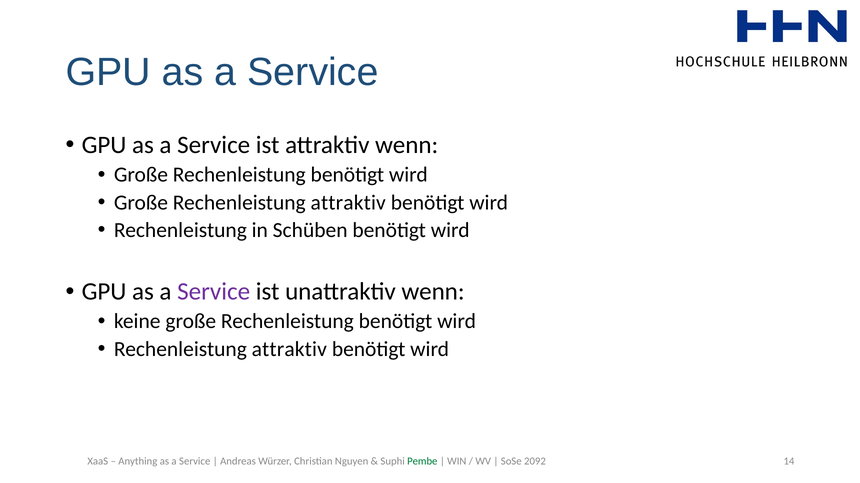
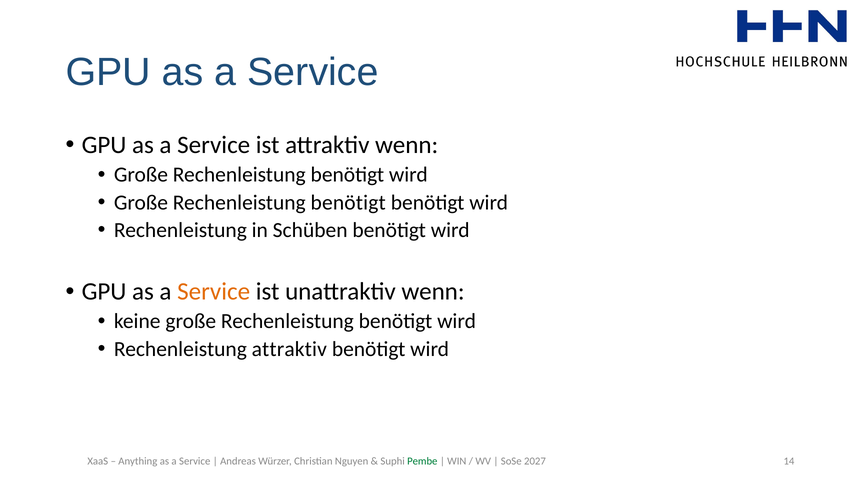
attraktiv: attraktiv -> benötigt (348, 203)
Service colour: purple -> orange (214, 292)
2092: 2092 -> 2027 (535, 462)
